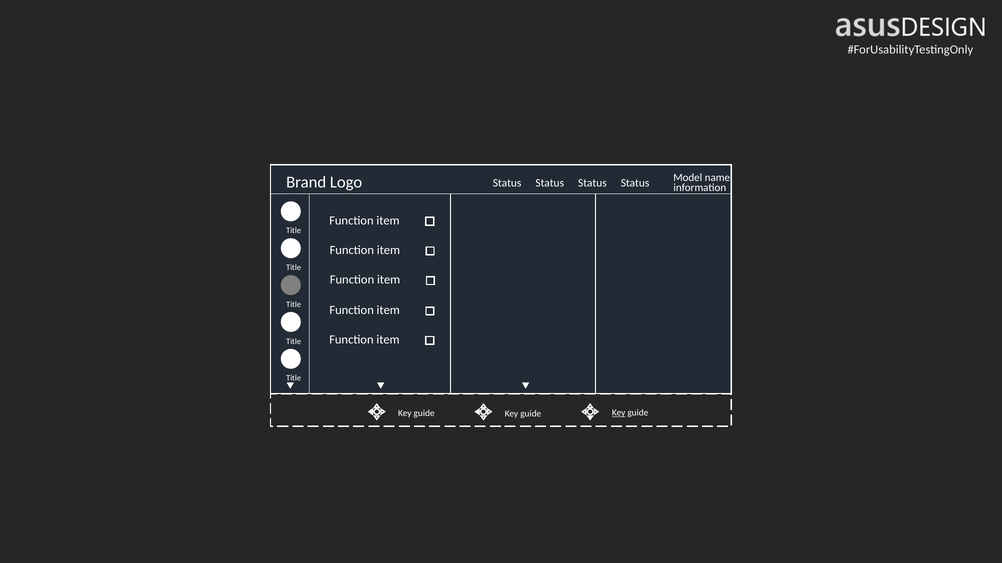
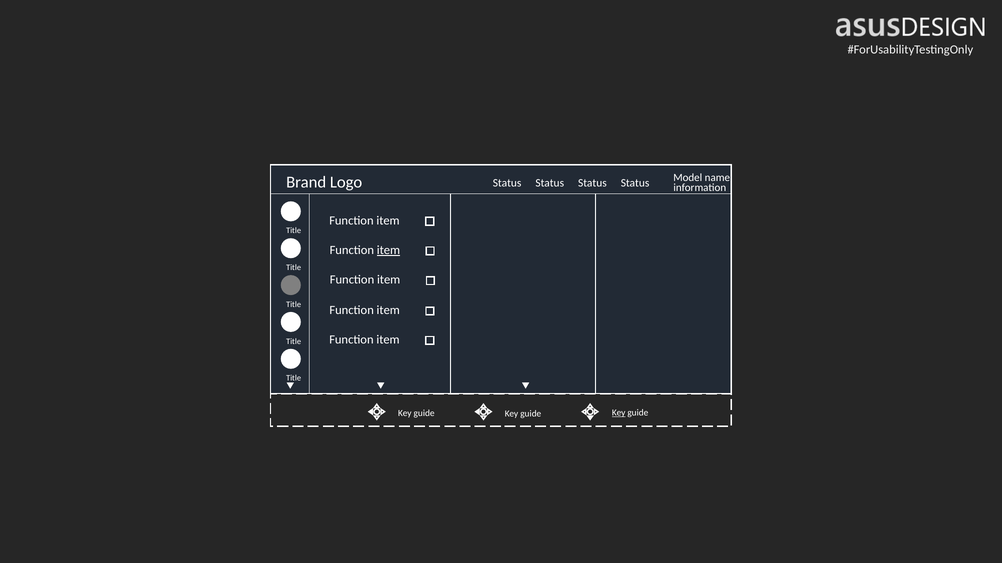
item underline: none -> present (388, 250)
